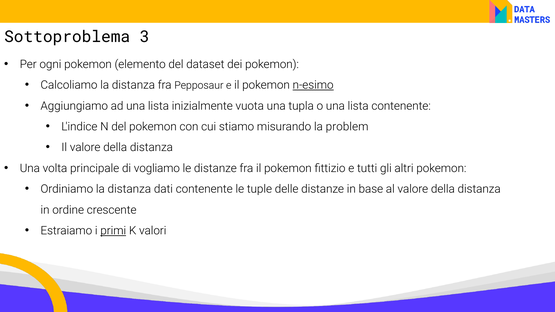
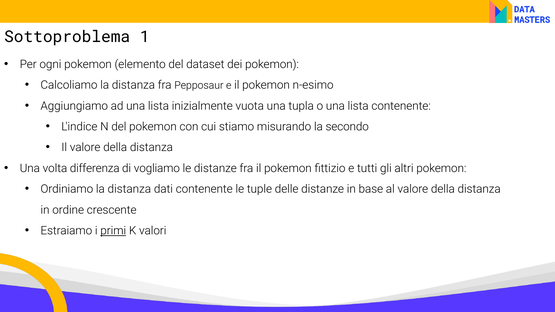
3: 3 -> 1 (145, 37)
n-esimo underline: present -> none (313, 85)
problem: problem -> secondo (347, 127)
principale: principale -> differenza (95, 168)
